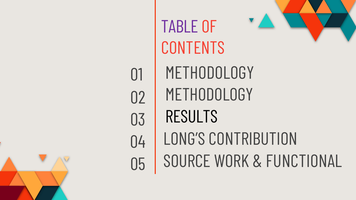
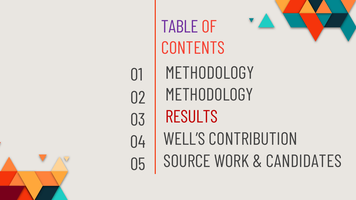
RESULTS colour: black -> red (192, 117)
LONG’S: LONG’S -> WELL’S (184, 139)
FUNCTIONAL: FUNCTIONAL -> CANDIDATES (304, 161)
